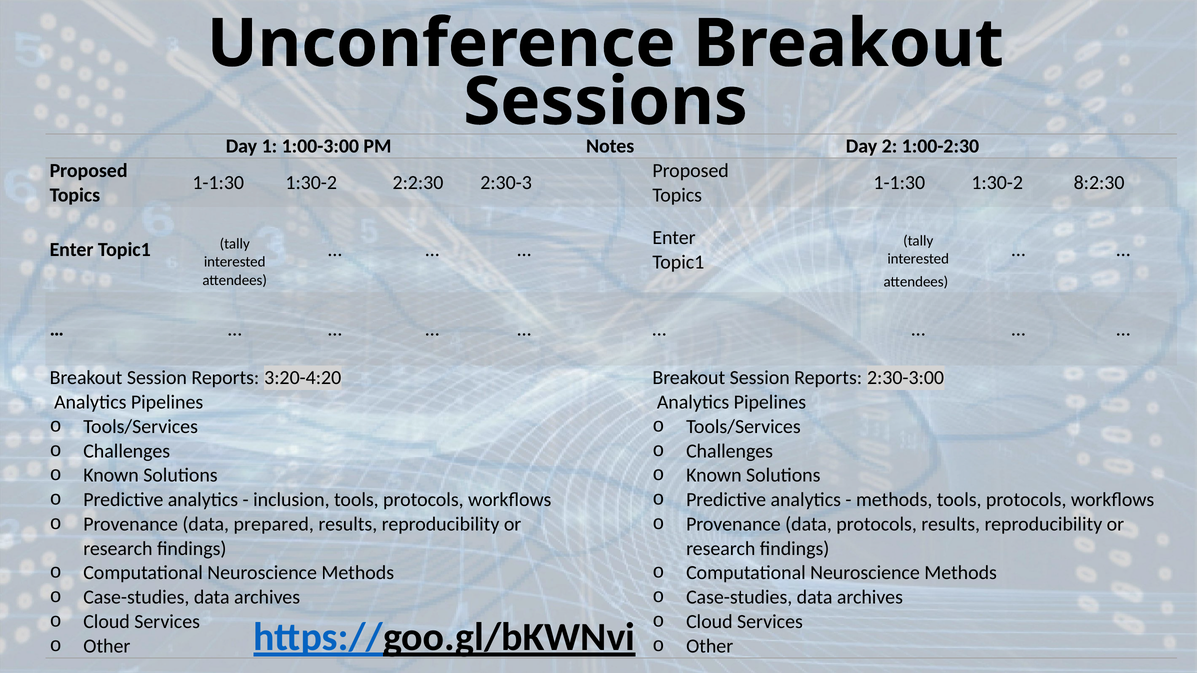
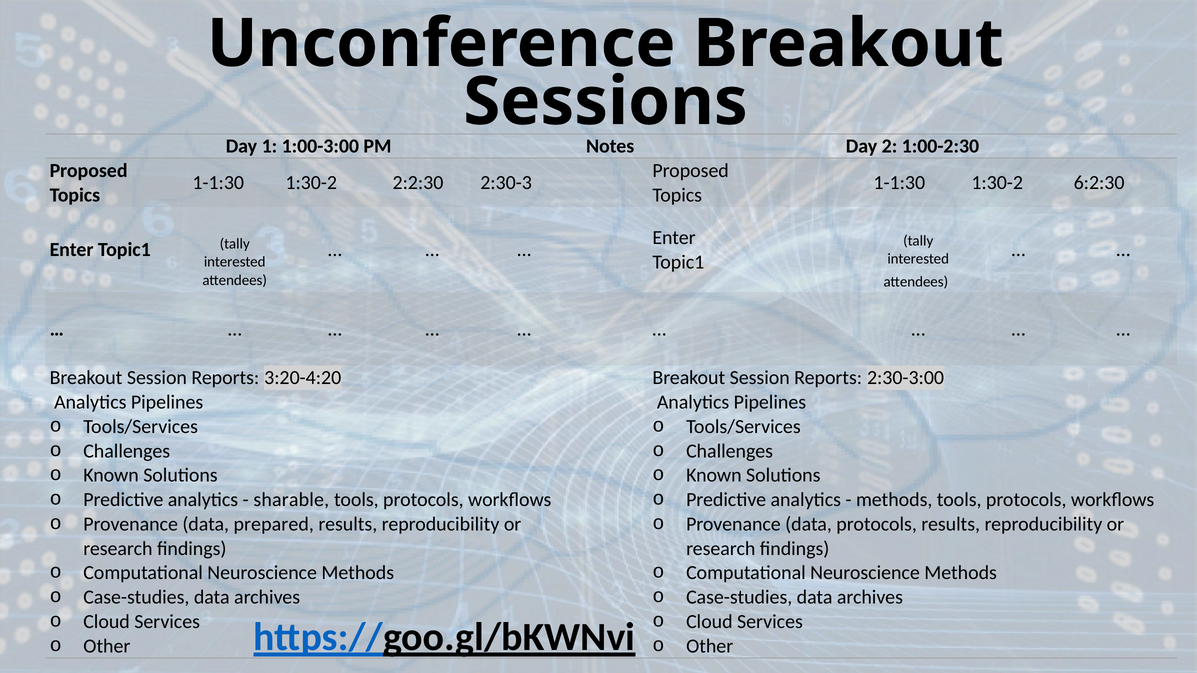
8:2:30: 8:2:30 -> 6:2:30 (1099, 183)
inclusion: inclusion -> sharable (291, 500)
